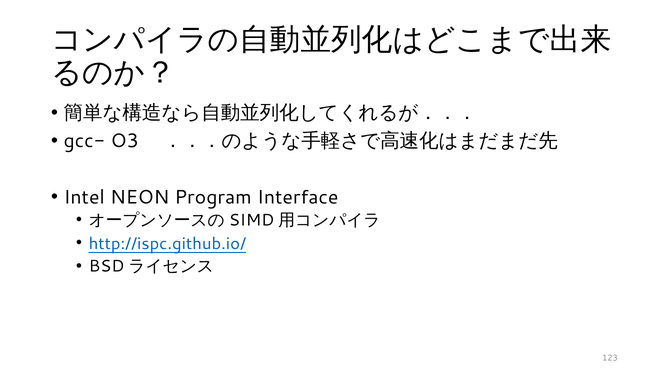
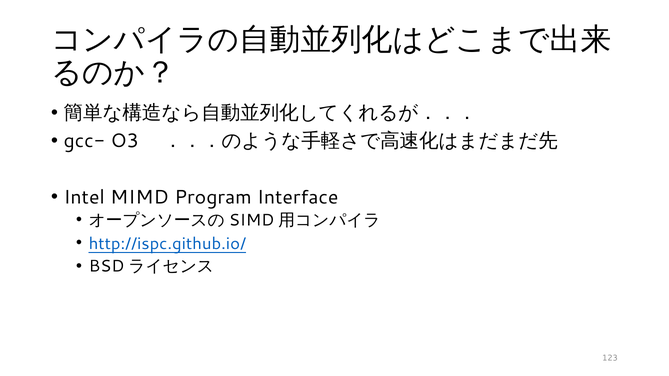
NEON: NEON -> MIMD (140, 197)
